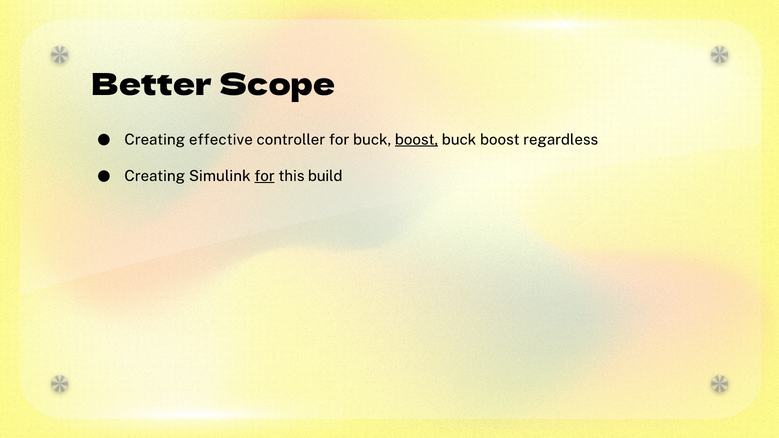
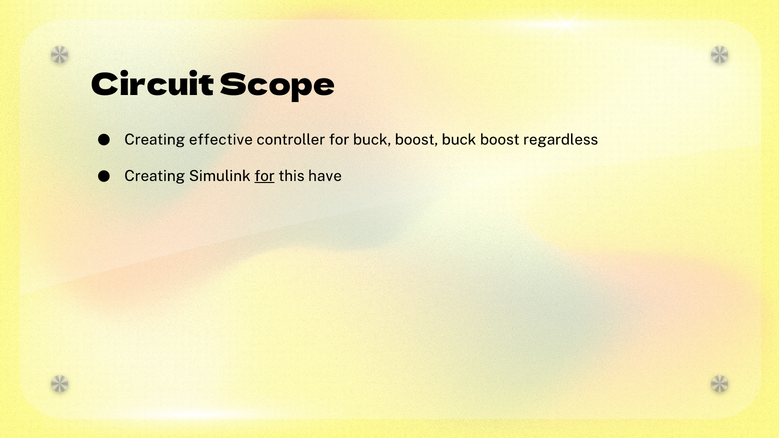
Better: Better -> Circuit (153, 85)
boost underline: present -> none (416, 140)
build: build -> have (325, 176)
